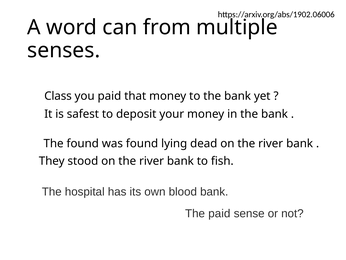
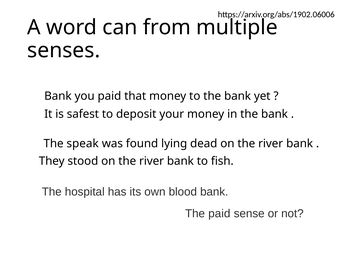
Class: Class -> Bank (58, 96)
The found: found -> speak (83, 143)
